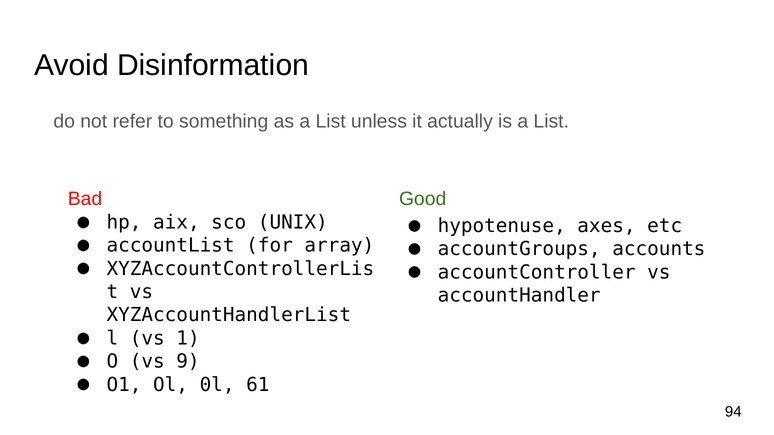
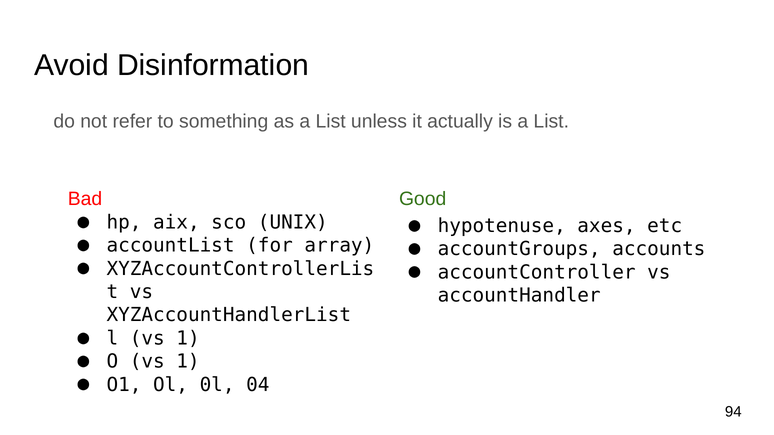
O vs 9: 9 -> 1 (188, 362)
61: 61 -> 04 (258, 385)
